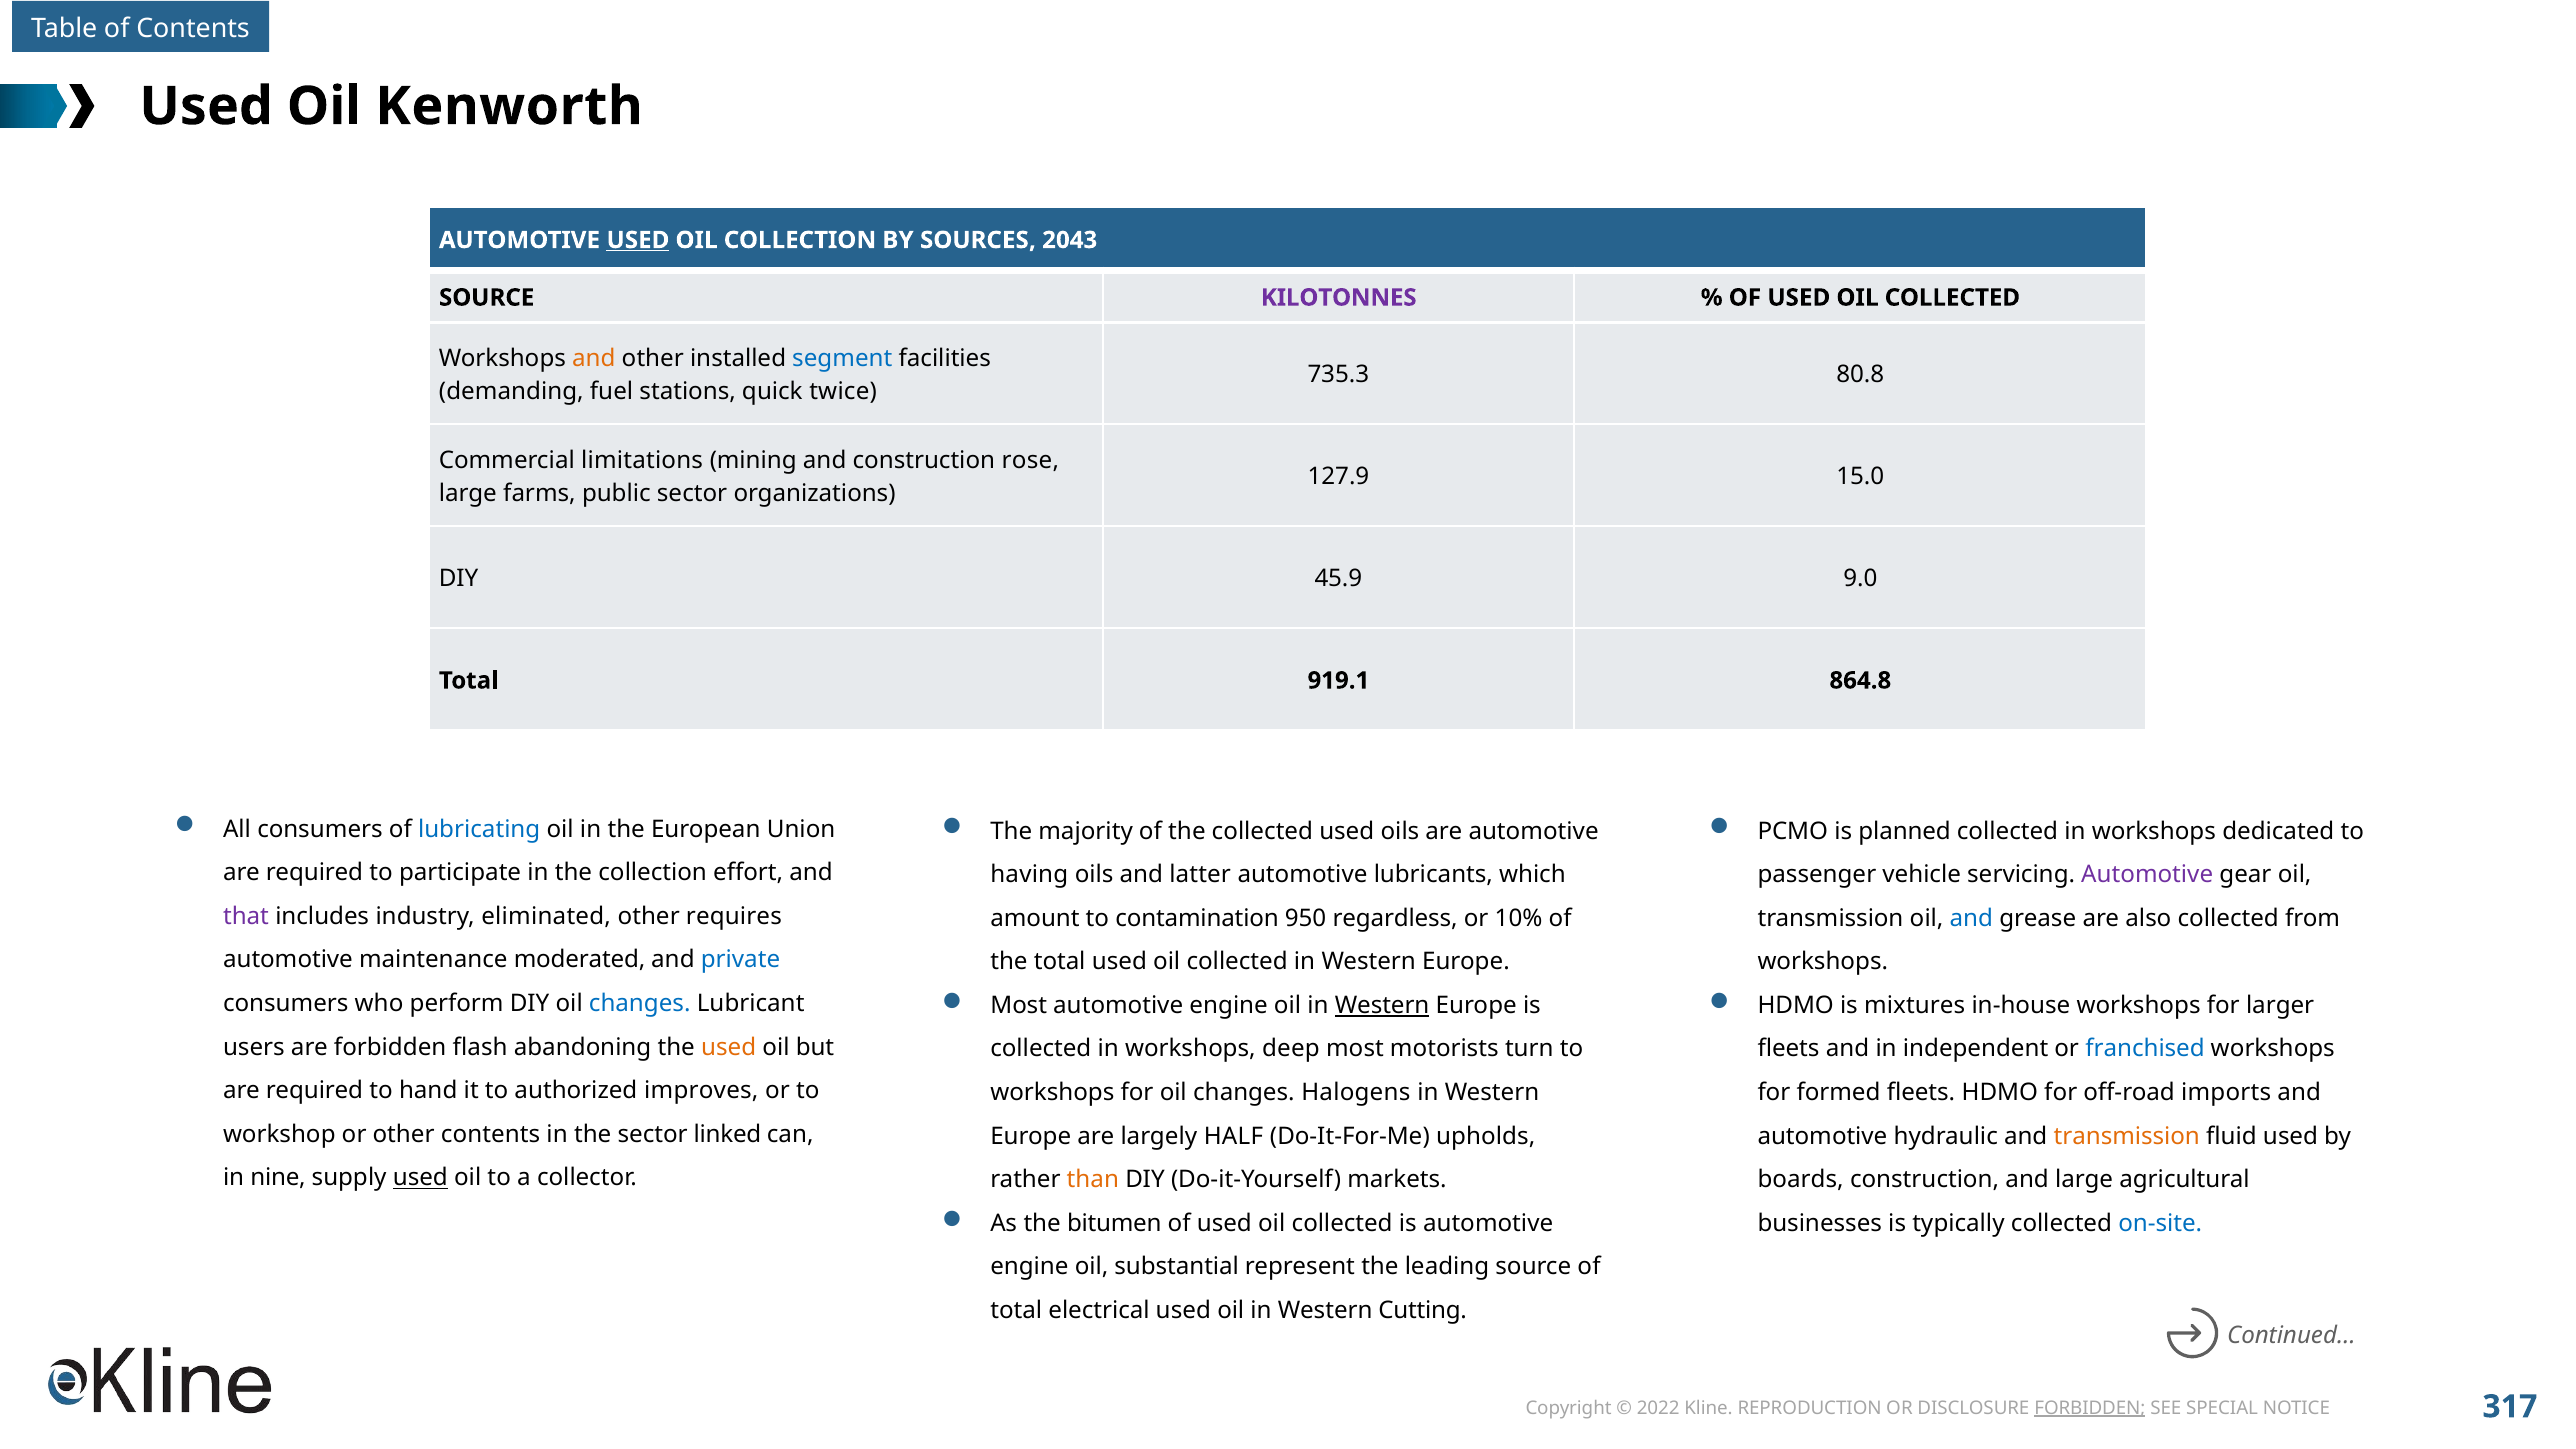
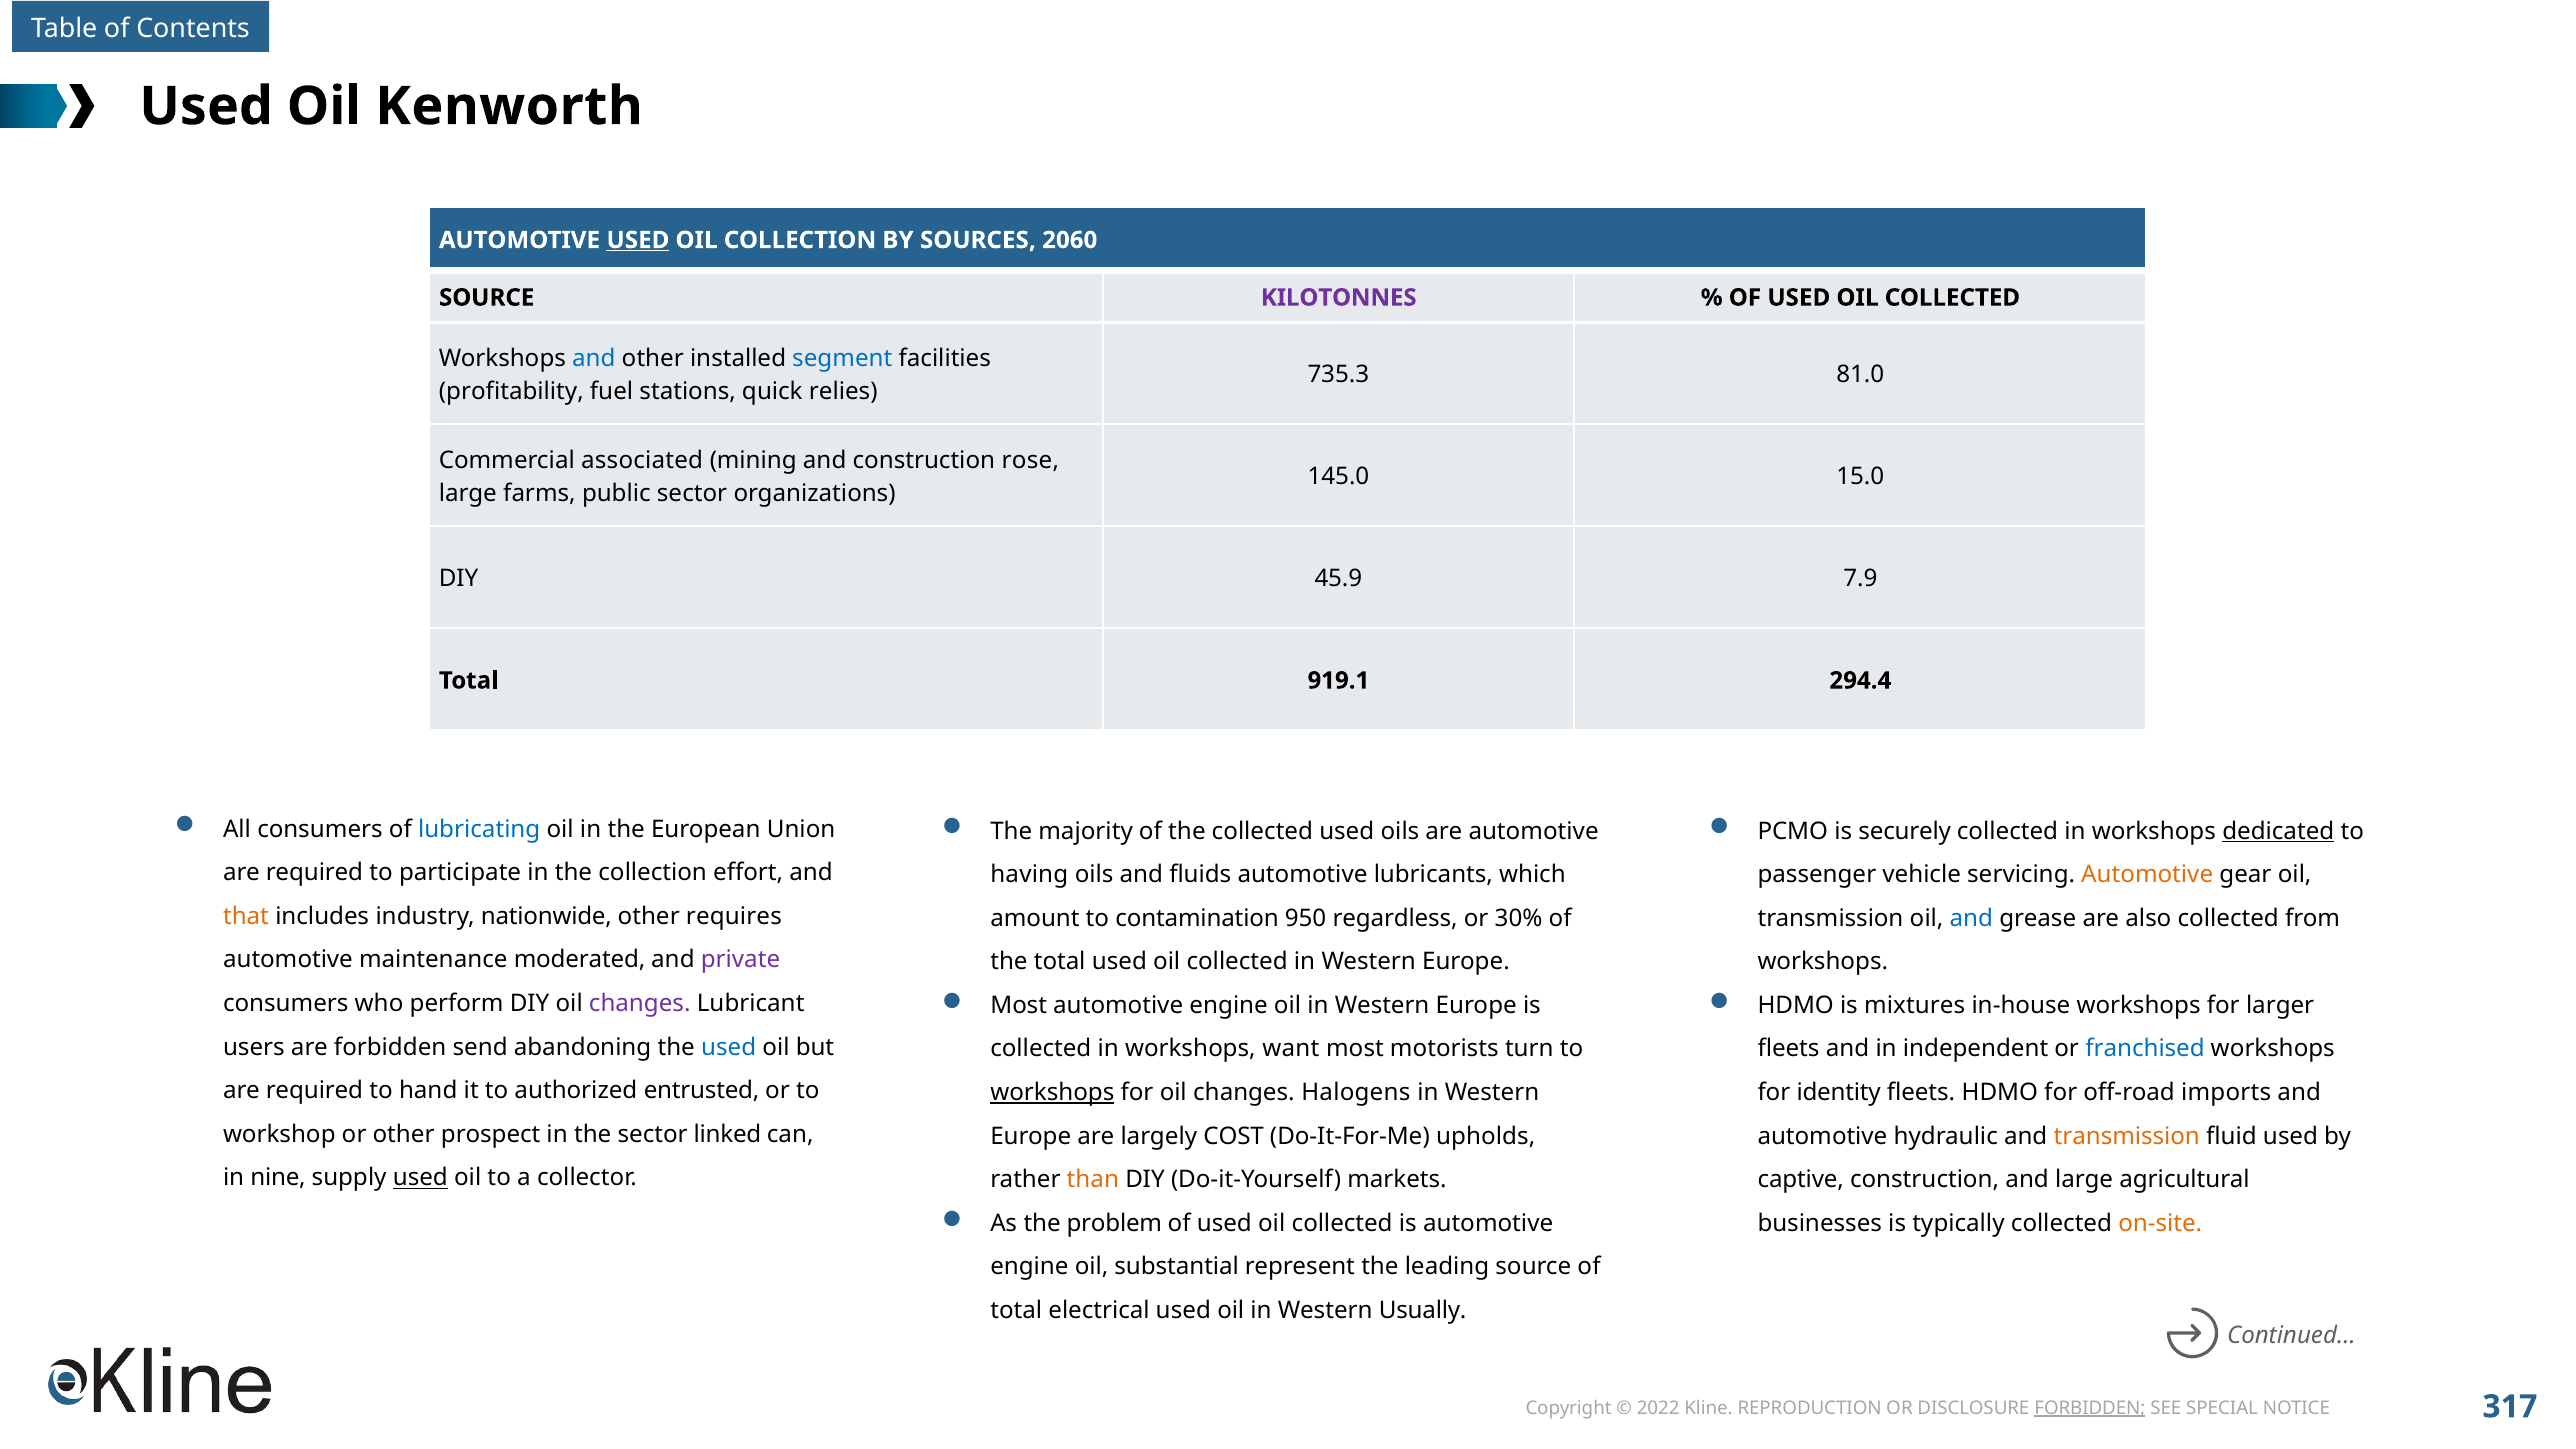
2043: 2043 -> 2060 (1070, 240)
and colour: orange -> blue (594, 358)
80.8: 80.8 -> 81.0 (1860, 375)
demanding: demanding -> profitability (511, 391)
twice: twice -> relies (843, 391)
limitations: limitations -> associated (642, 460)
127.9: 127.9 -> 145.0 (1338, 477)
9.0: 9.0 -> 7.9 (1860, 579)
864.8: 864.8 -> 294.4 (1860, 681)
planned: planned -> securely (1905, 831)
dedicated underline: none -> present (2278, 831)
latter: latter -> fluids (1200, 875)
Automotive colour: purple -> orange (2147, 875)
that colour: purple -> orange (246, 916)
eliminated: eliminated -> nationwide (546, 916)
10%: 10% -> 30% (1519, 918)
private colour: blue -> purple (741, 960)
Western underline: present -> none (1382, 1005)
changes colour: blue -> purple (640, 1003)
flash: flash -> send (480, 1047)
used colour: orange -> blue (729, 1047)
deep: deep -> want (1291, 1049)
improves: improves -> entrusted (702, 1091)
workshops underline: none -> present (1052, 1093)
formed: formed -> identity (1839, 1093)
other contents: contents -> prospect (491, 1134)
HALF: HALF -> COST (1234, 1136)
boards: boards -> captive (1801, 1180)
bitumen: bitumen -> problem (1114, 1223)
on-site colour: blue -> orange (2160, 1223)
Cutting: Cutting -> Usually (1423, 1310)
